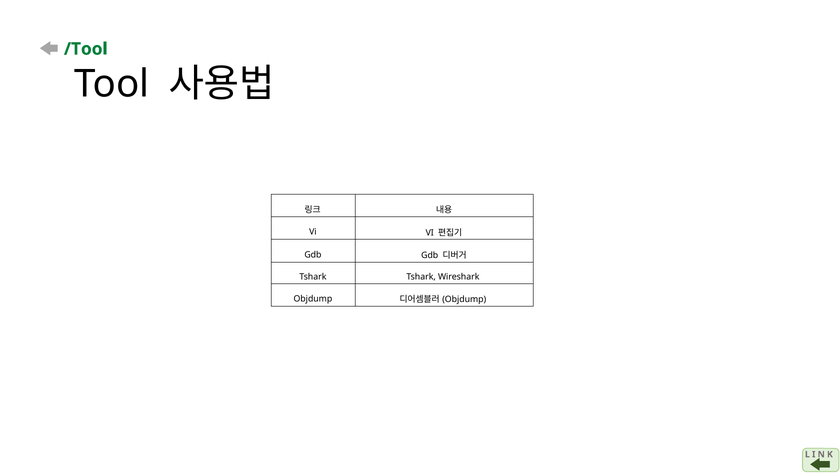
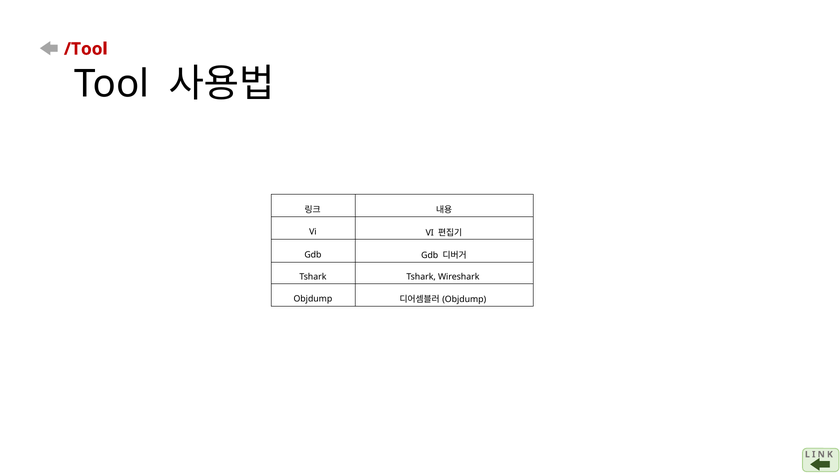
/Tool colour: green -> red (86, 49)
